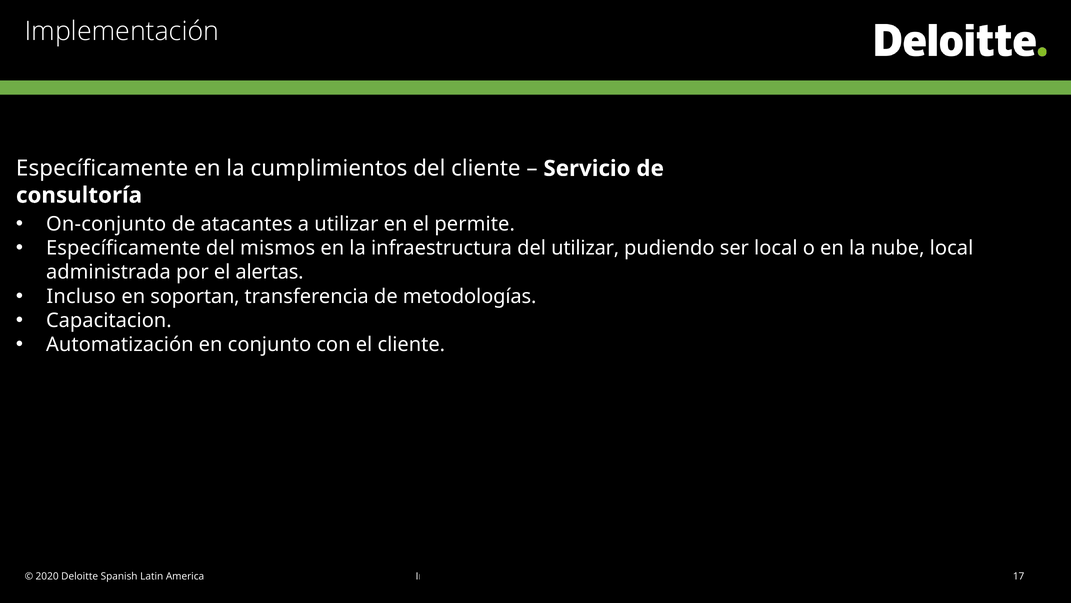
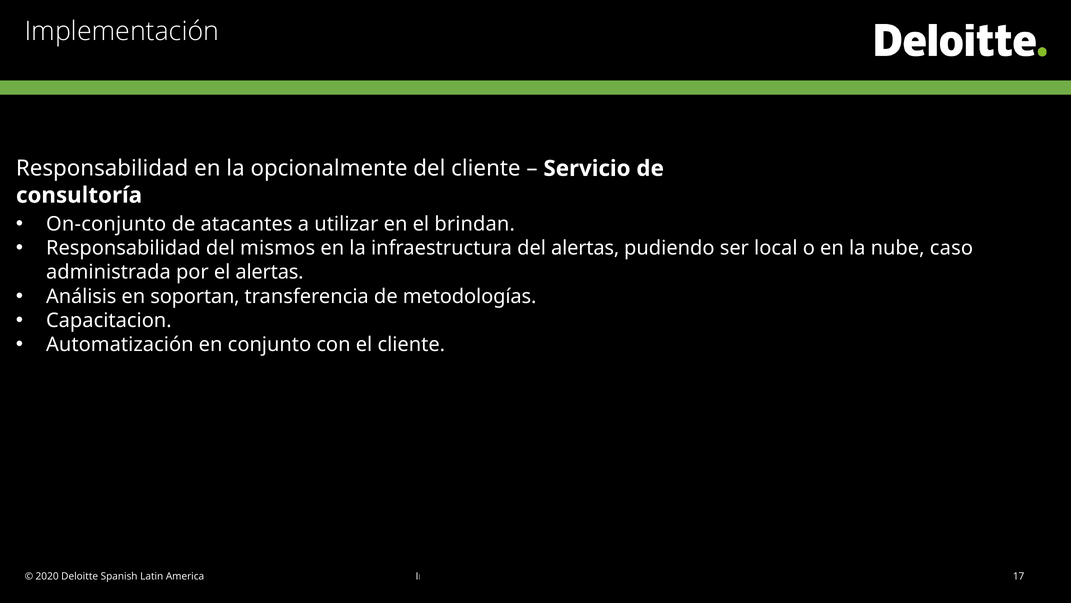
Específicamente: Específicamente -> Responsabilidad (102, 168)
cumplimientos: cumplimientos -> opcionalmente (329, 168)
permite: permite -> brindan (475, 224)
Específicamente: Específicamente -> Responsabilidad (123, 248)
del utilizar: utilizar -> alertas (585, 248)
nube local: local -> caso (951, 248)
Incluso: Incluso -> Análisis (81, 296)
